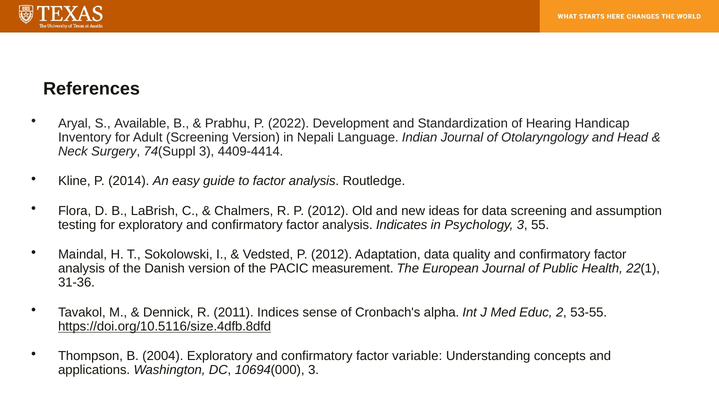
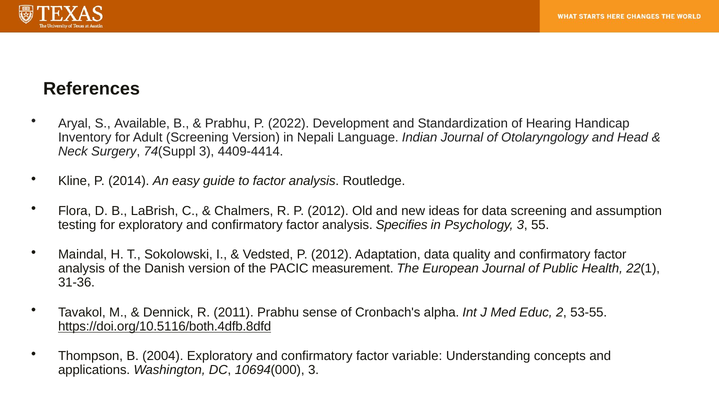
Indicates: Indicates -> Specifies (402, 225)
2011 Indices: Indices -> Prabhu (278, 312)
https://doi.org/10.5116/size.4dfb.8dfd: https://doi.org/10.5116/size.4dfb.8dfd -> https://doi.org/10.5116/both.4dfb.8dfd (165, 326)
